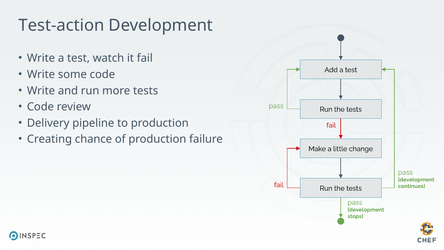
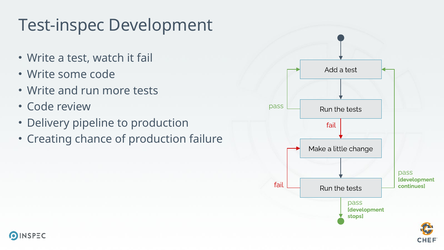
Test-action: Test-action -> Test-inspec (62, 25)
